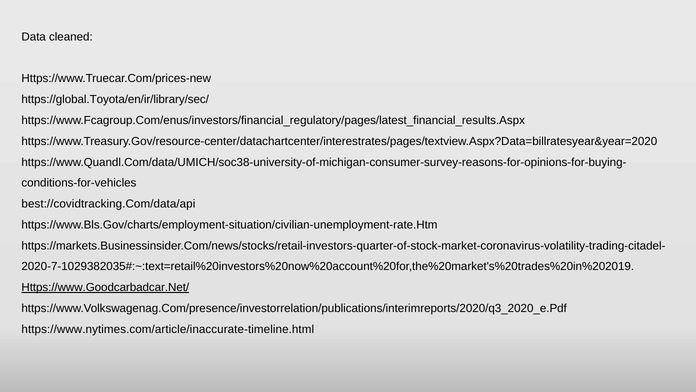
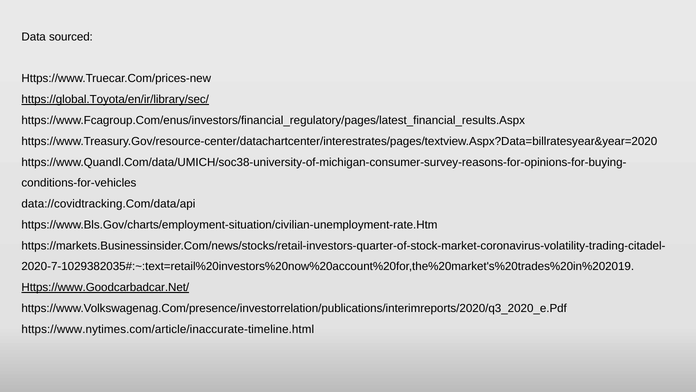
cleaned: cleaned -> sourced (71, 37)
https://global.Toyota/en/ir/library/sec/ underline: none -> present (115, 99)
best://covidtracking.Com/data/api: best://covidtracking.Com/data/api -> data://covidtracking.Com/data/api (108, 204)
